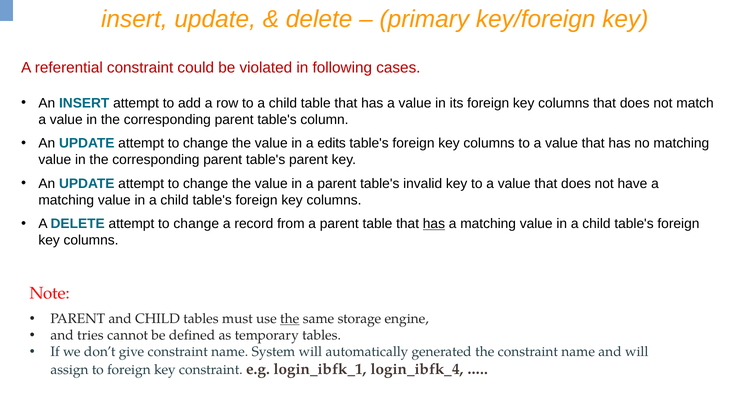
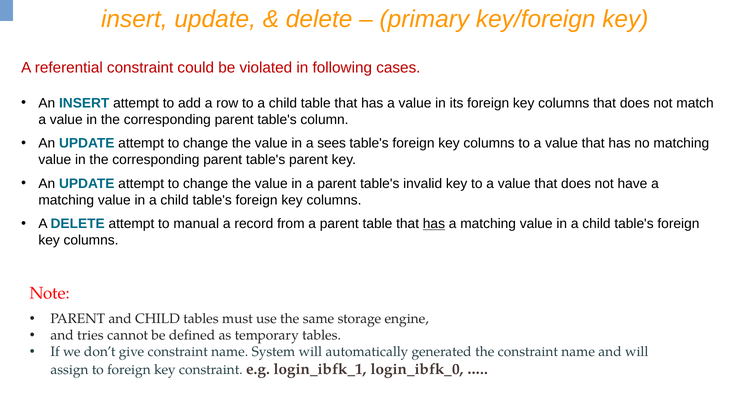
edits: edits -> sees (332, 143)
DELETE attempt to change: change -> manual (196, 224)
the underline: present -> none (290, 319)
login_ibfk_4: login_ibfk_4 -> login_ibfk_0 (417, 370)
